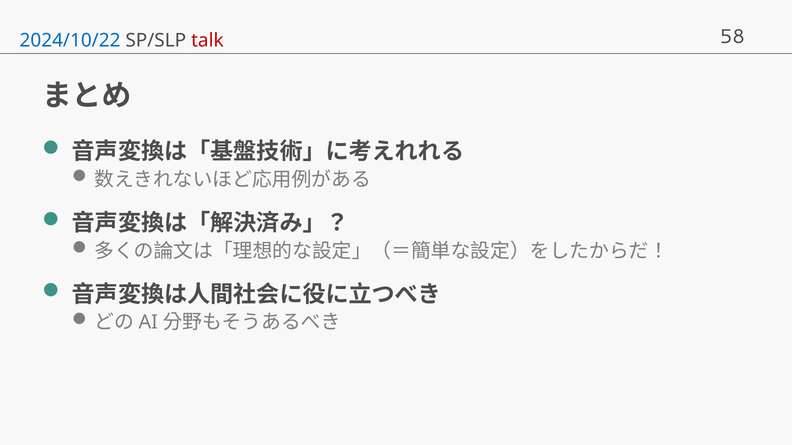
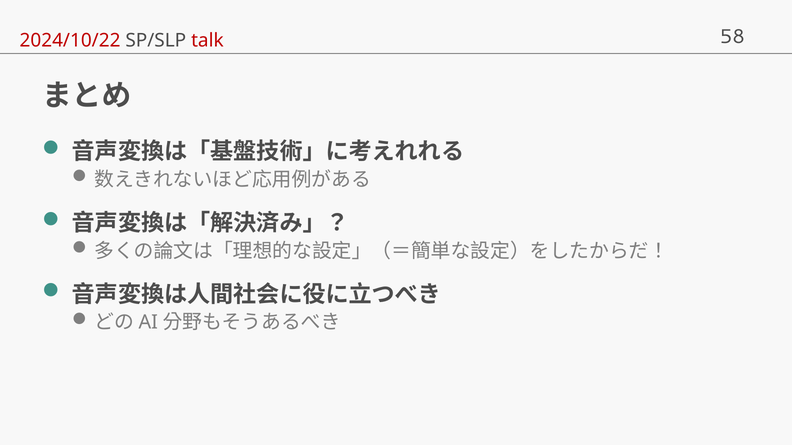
2024/10/22 colour: blue -> red (70, 41)
